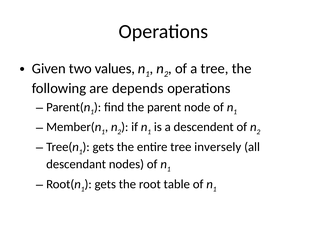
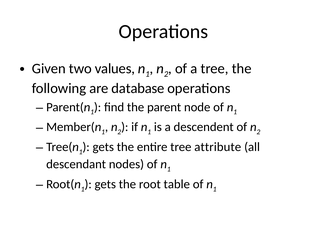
depends: depends -> database (138, 88)
inversely: inversely -> attribute (218, 147)
